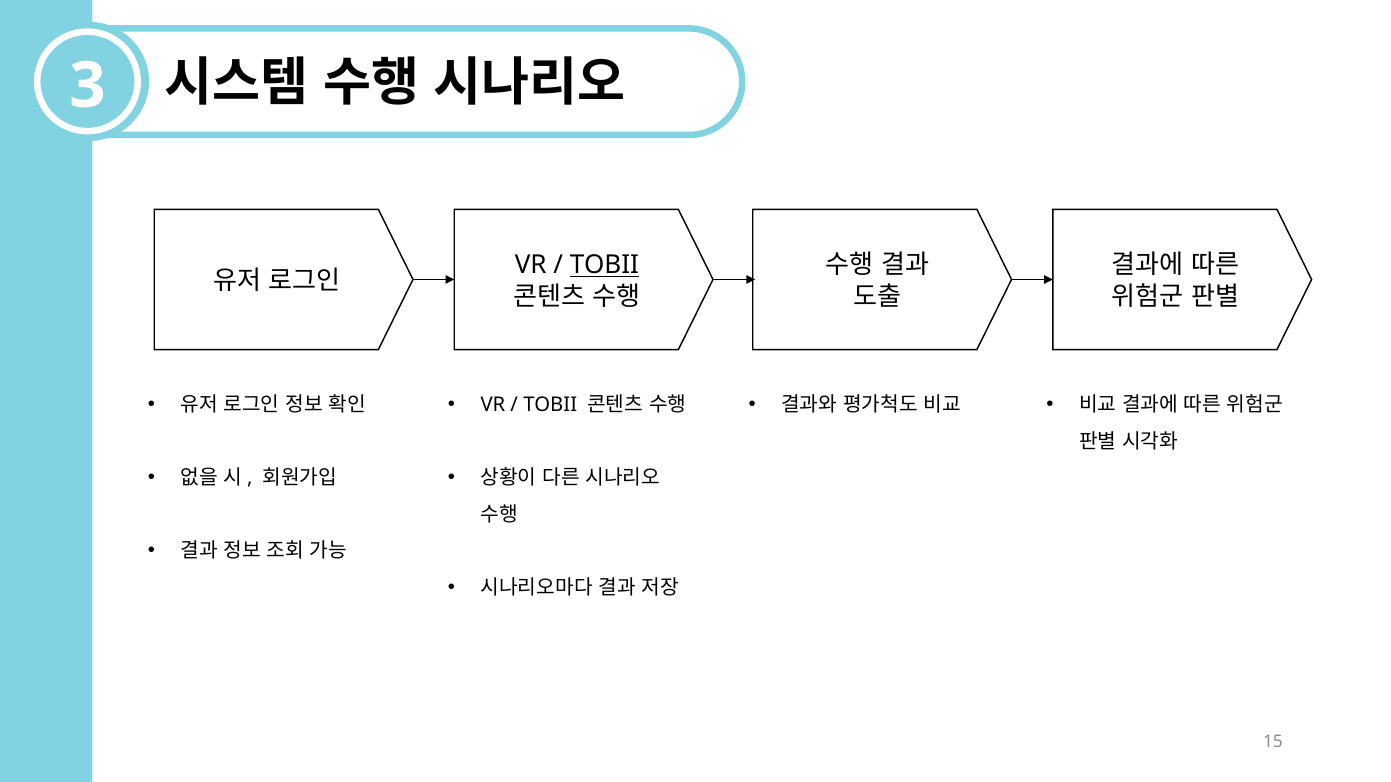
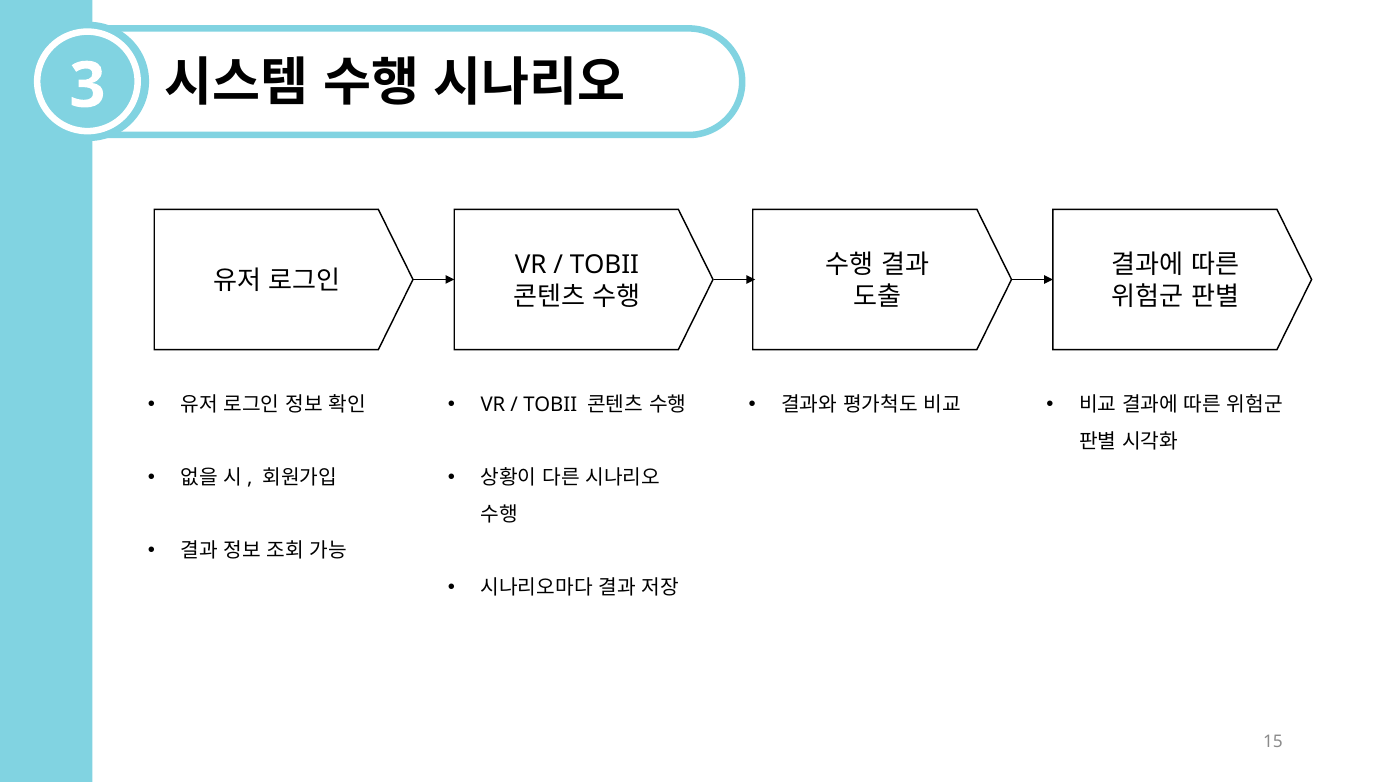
TOBII underline: present -> none (604, 265)
